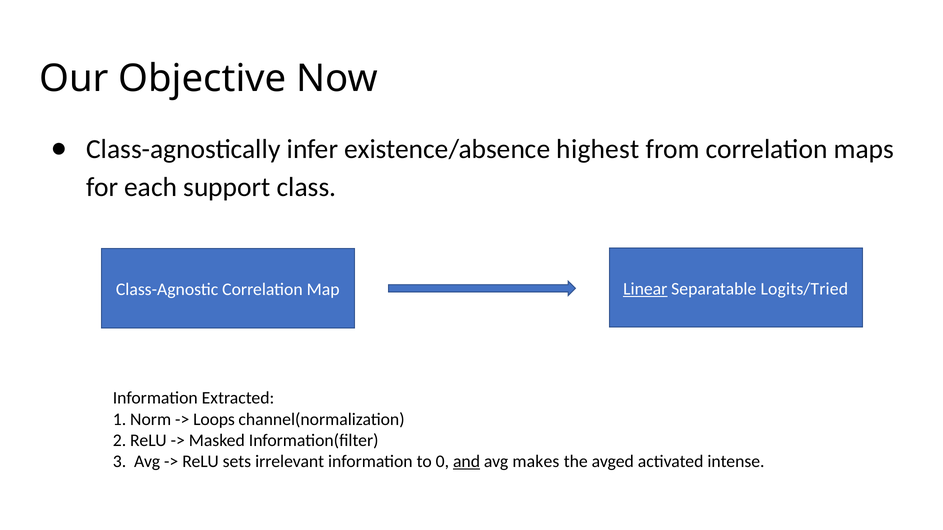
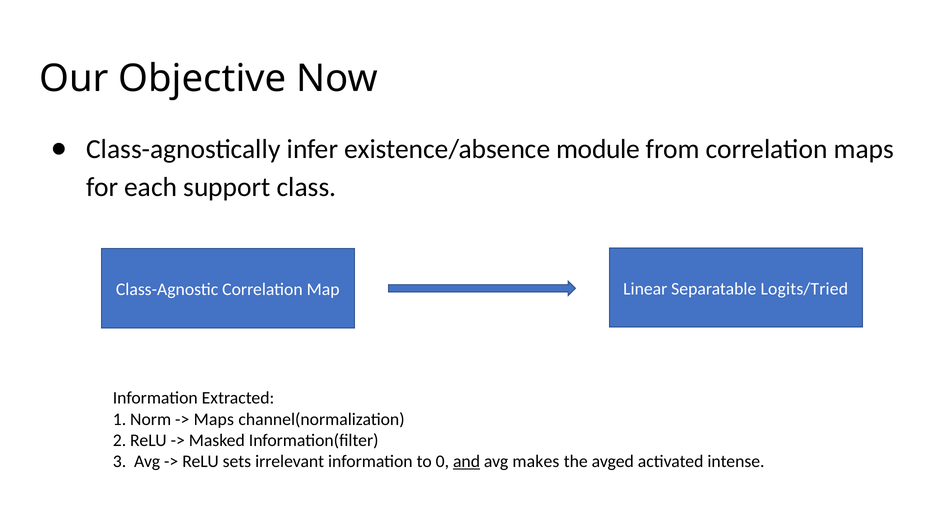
highest: highest -> module (598, 149)
Linear underline: present -> none (645, 289)
Loops: Loops -> Maps (214, 420)
